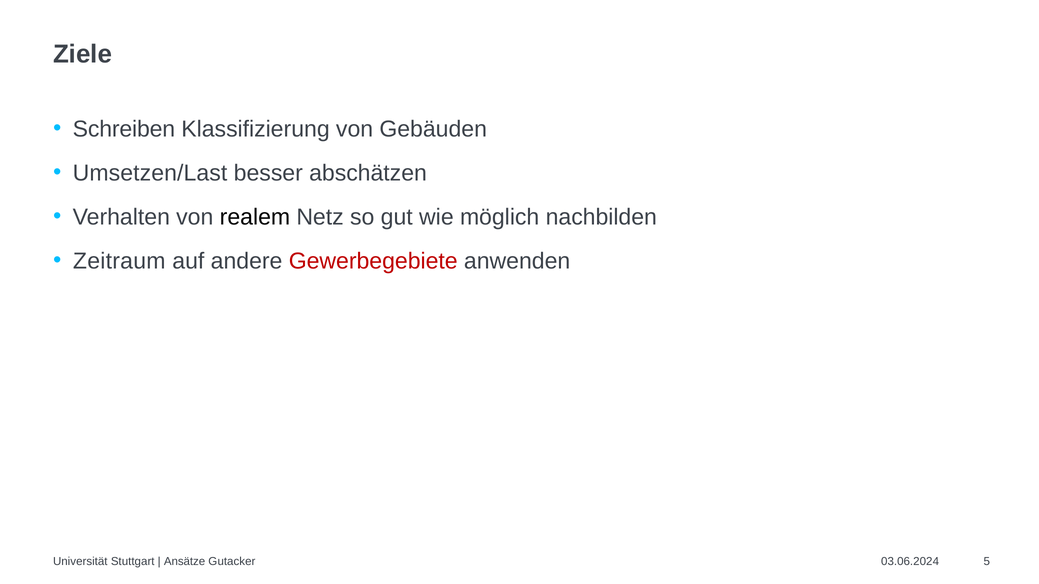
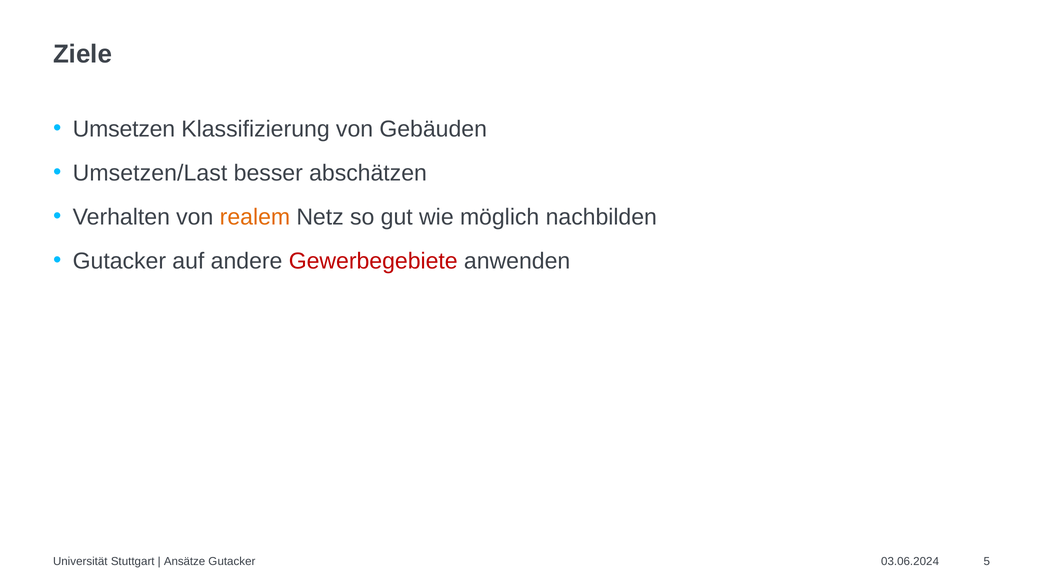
Schreiben: Schreiben -> Umsetzen (124, 129)
realem colour: black -> orange (255, 217)
Zeitraum: Zeitraum -> Gutacker (119, 261)
